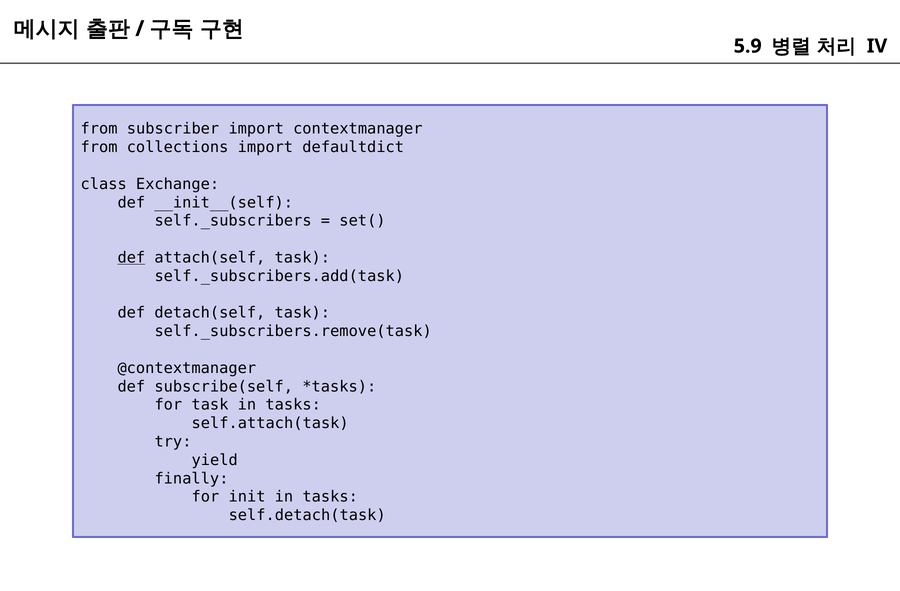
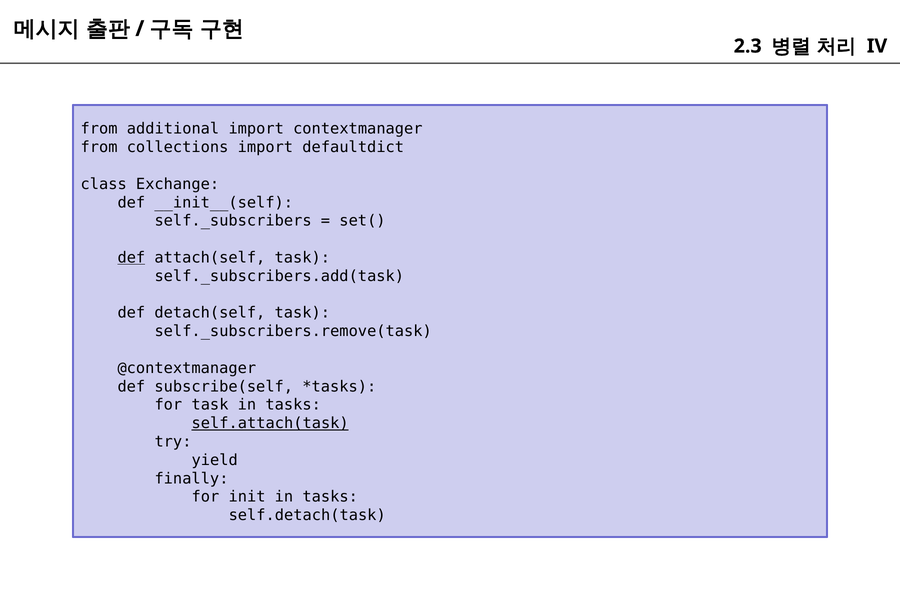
5.9: 5.9 -> 2.3 (748, 46)
subscriber: subscriber -> additional (173, 129)
self.attach(task underline: none -> present (270, 423)
